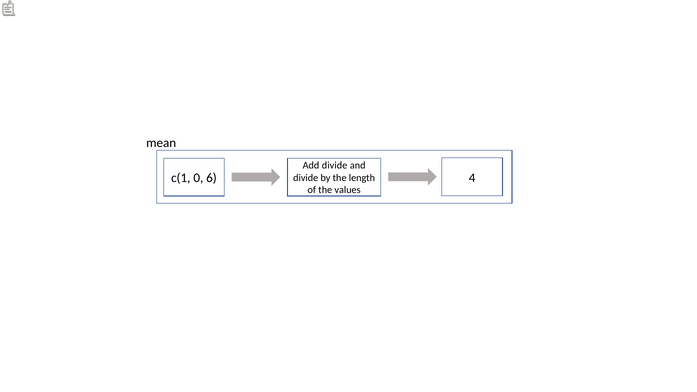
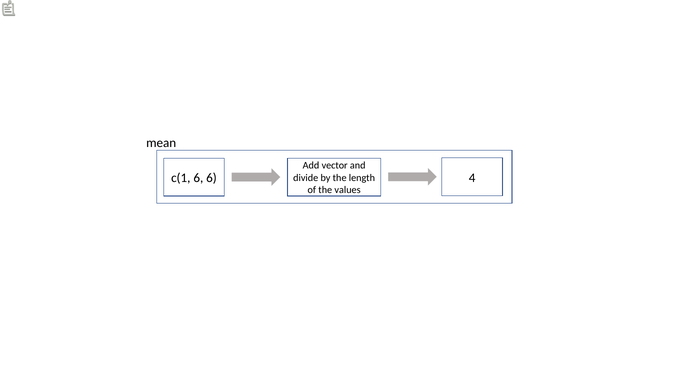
Add divide: divide -> vector (335, 166)
c(1 0: 0 -> 6 (198, 178)
